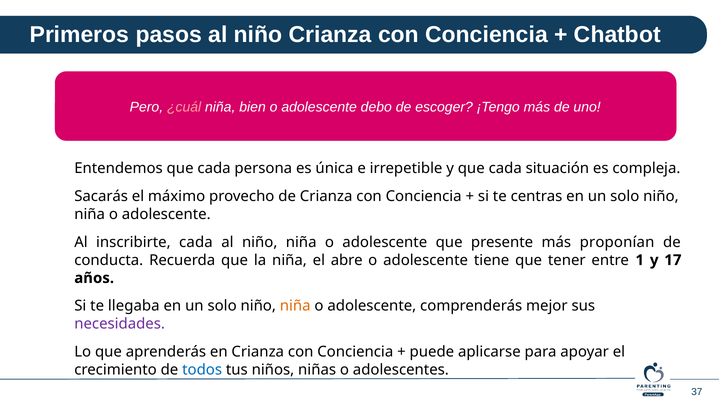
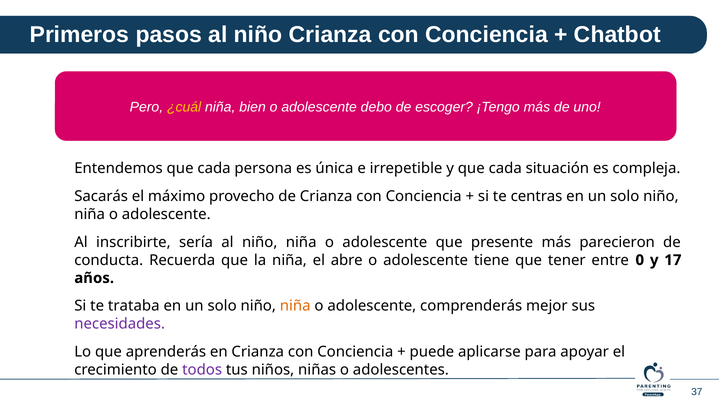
¿cuál colour: pink -> yellow (184, 107)
inscribirte cada: cada -> sería (196, 242)
proponían: proponían -> parecieron (617, 242)
1: 1 -> 0 (640, 260)
llegaba: llegaba -> trataba (134, 306)
todos colour: blue -> purple (202, 370)
